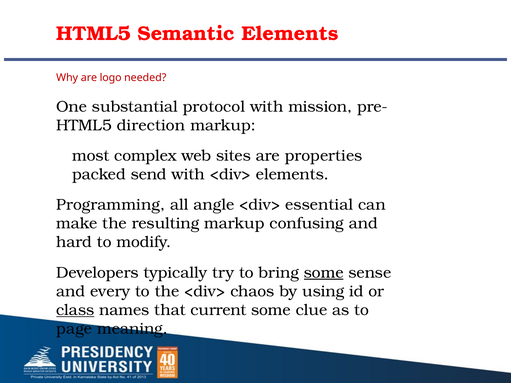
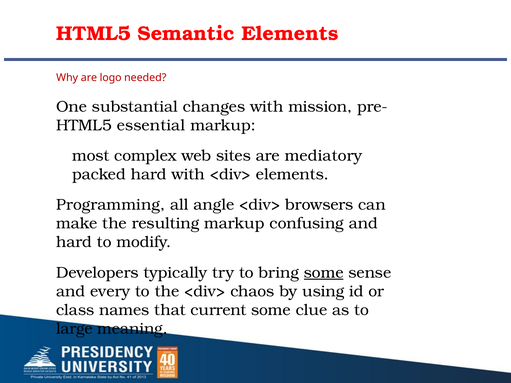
protocol: protocol -> changes (214, 107)
direction: direction -> essential (151, 125)
properties: properties -> mediatory (324, 156)
packed send: send -> hard (149, 175)
essential: essential -> browsers (319, 205)
class underline: present -> none (75, 310)
page: page -> large (74, 329)
